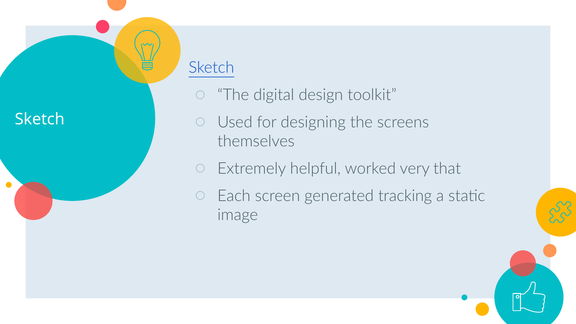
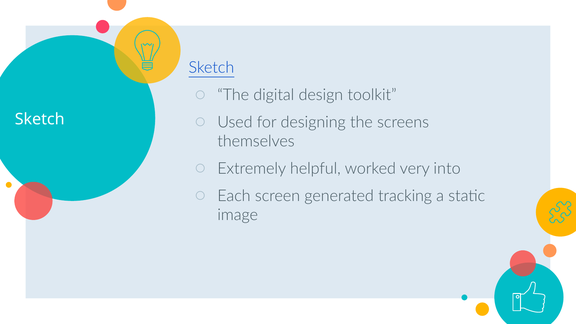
that: that -> into (447, 169)
